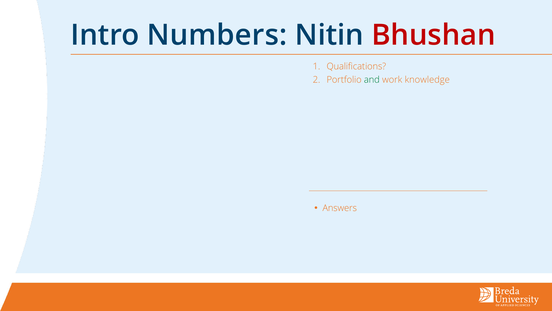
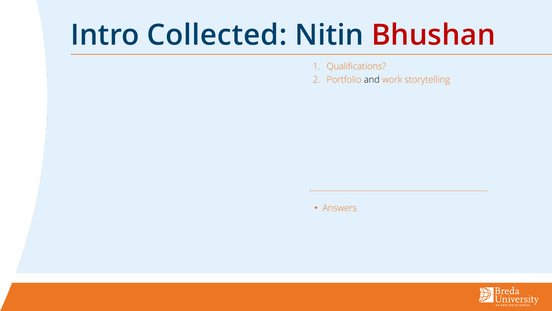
Numbers: Numbers -> Collected (217, 35)
and colour: green -> black (372, 80)
knowledge: knowledge -> storytelling (427, 80)
